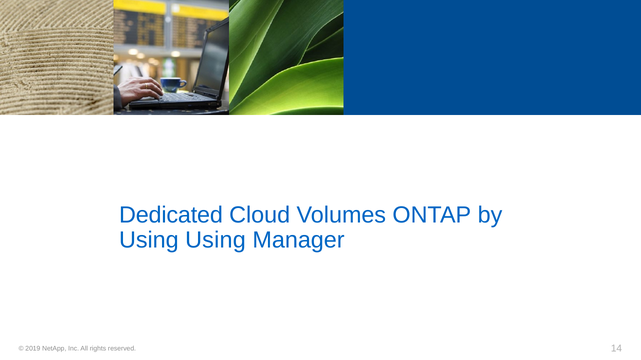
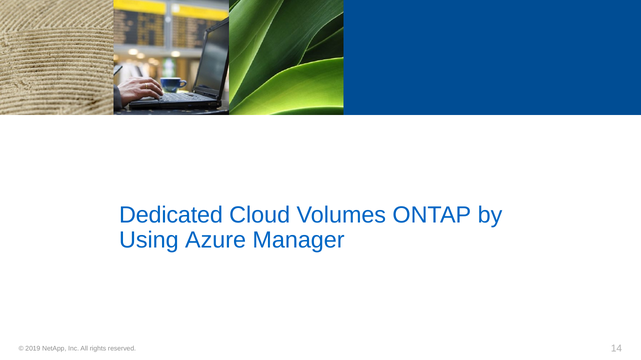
Using Using: Using -> Azure (216, 241)
